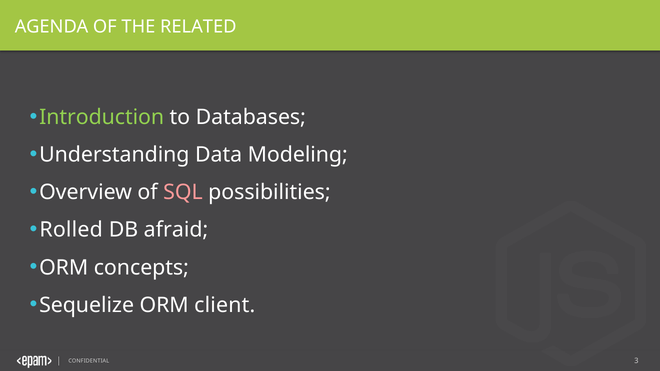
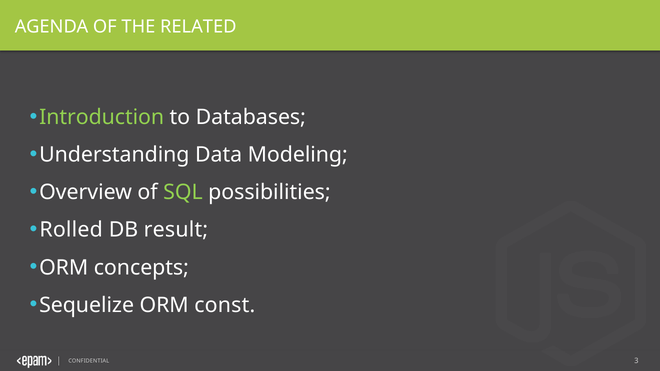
SQL colour: pink -> light green (183, 193)
afraid: afraid -> result (176, 230)
client: client -> const (225, 305)
